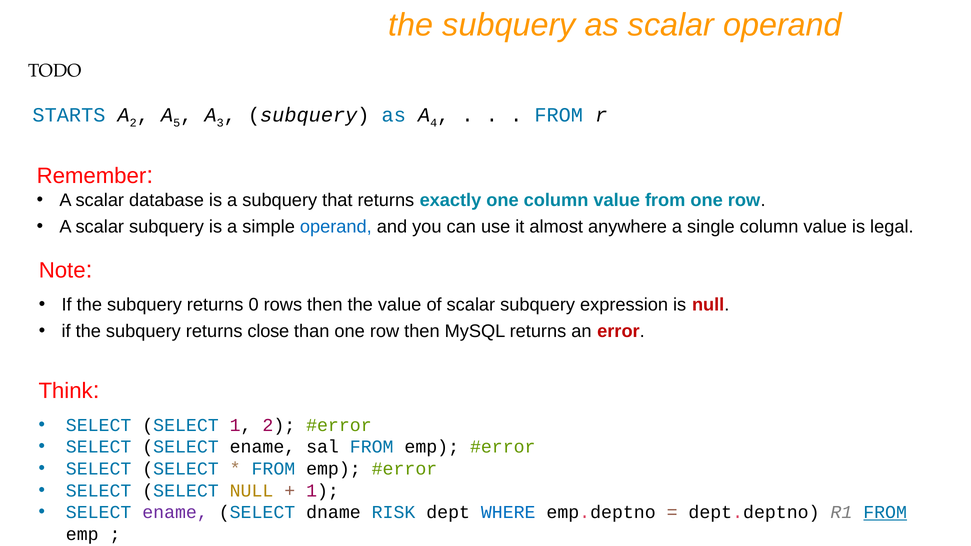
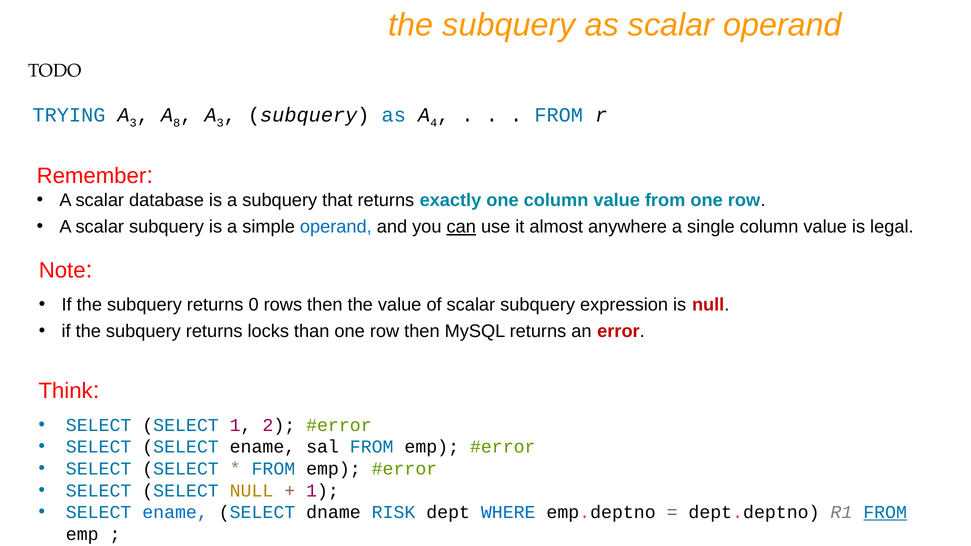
STARTS: STARTS -> TRYING (69, 115)
2: 2 -> 3 (133, 123)
5: 5 -> 8 (177, 123)
can underline: none -> present (461, 227)
close: close -> locks (268, 331)
ename colour: purple -> blue (175, 513)
